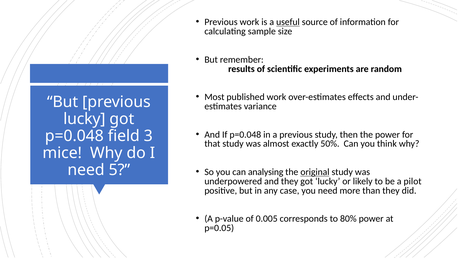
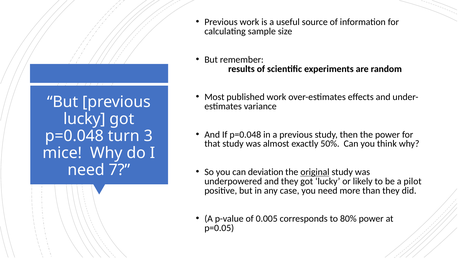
useful underline: present -> none (288, 22)
field: field -> turn (124, 136)
5: 5 -> 7 (119, 170)
analysing: analysing -> deviation (266, 172)
